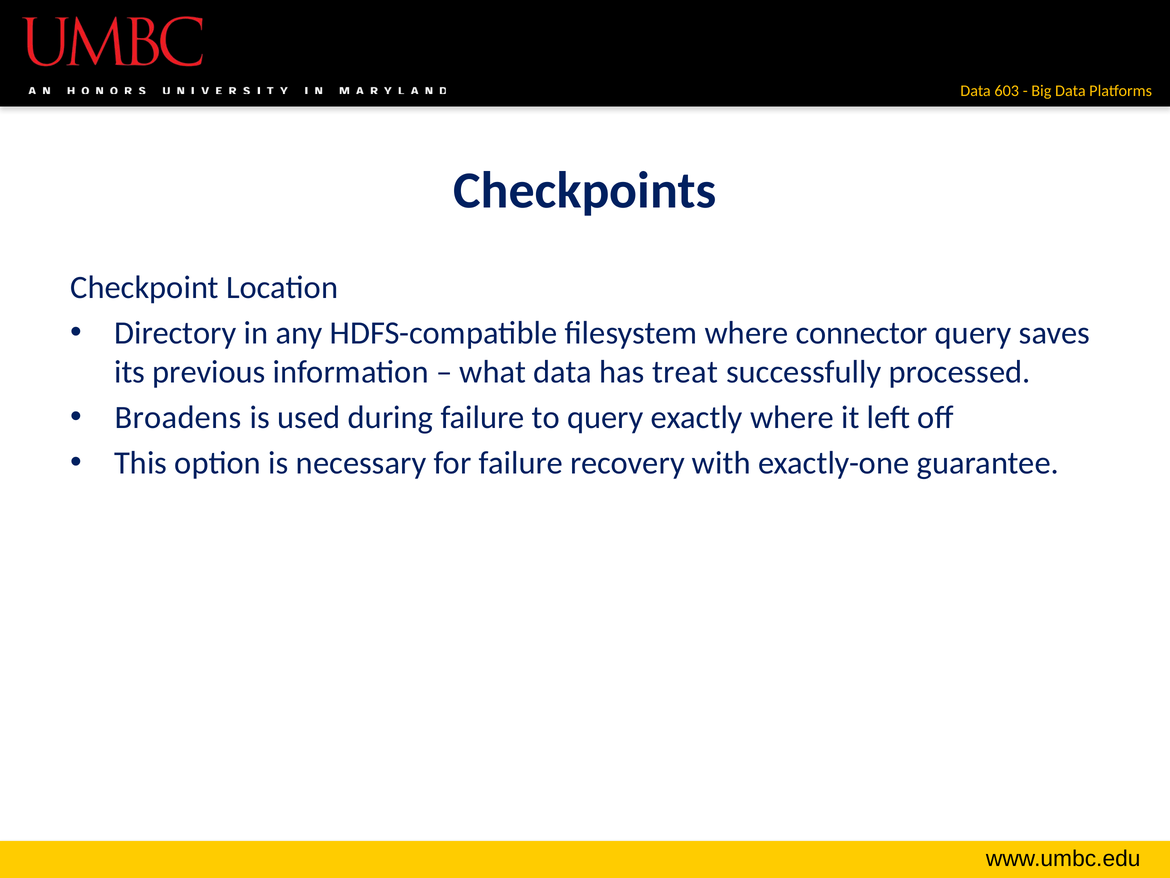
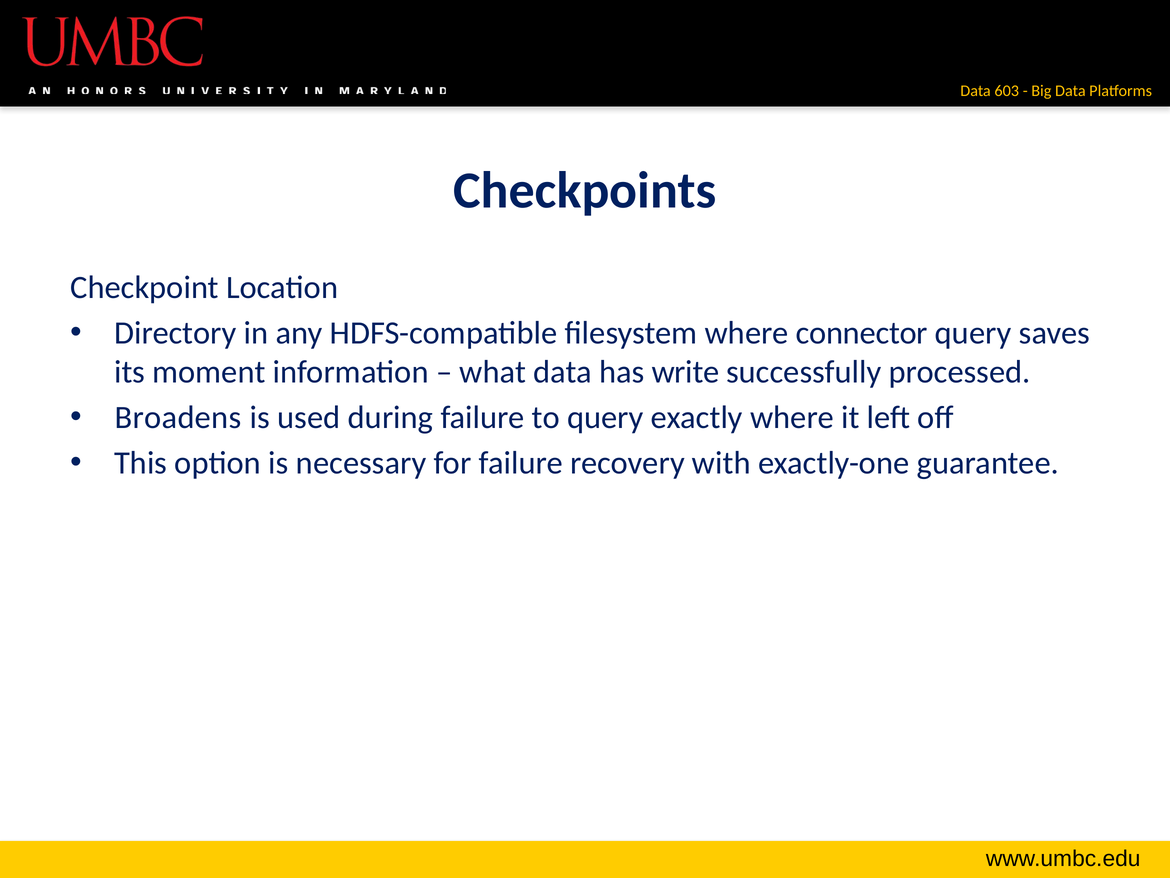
previous: previous -> moment (209, 372)
treat: treat -> write (685, 372)
